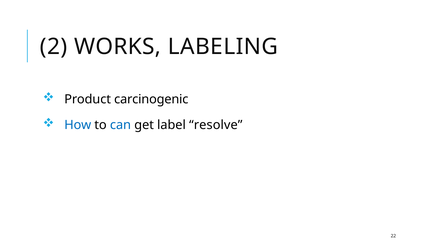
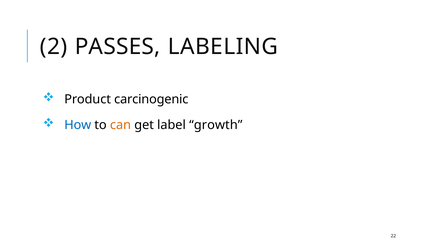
WORKS: WORKS -> PASSES (118, 47)
can colour: blue -> orange (120, 125)
resolve: resolve -> growth (216, 125)
